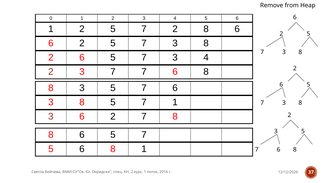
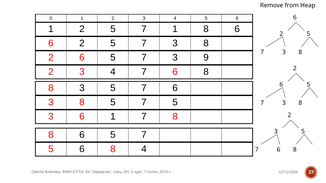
7 2: 2 -> 1 (175, 29)
7 3 4: 4 -> 9 (206, 58)
7: 7 -> 4 (113, 72)
8 5 7 1: 1 -> 5 (175, 102)
3 6 2: 2 -> 1 (113, 117)
8 1: 1 -> 4 (144, 149)
